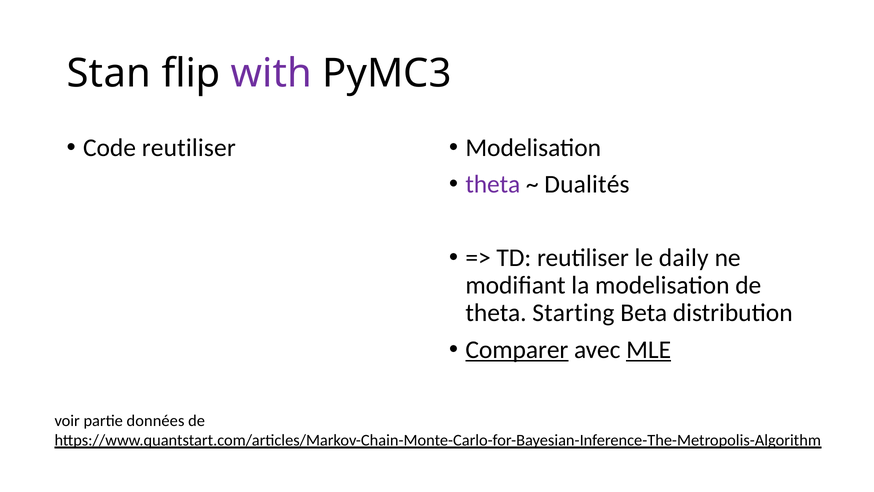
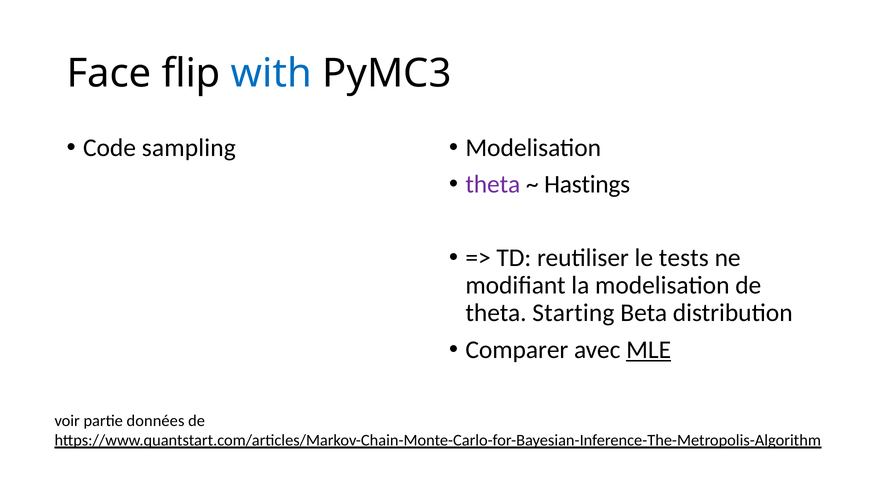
Stan: Stan -> Face (109, 73)
with colour: purple -> blue (271, 73)
Code reutiliser: reutiliser -> sampling (189, 148)
Dualités: Dualités -> Hastings (587, 184)
daily: daily -> tests (684, 258)
Comparer underline: present -> none (517, 349)
